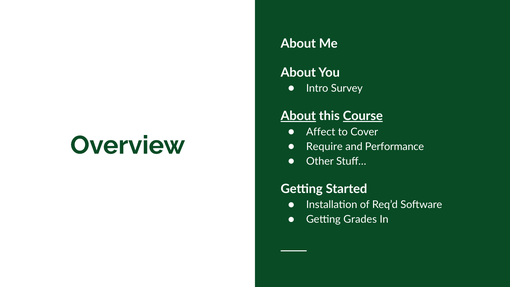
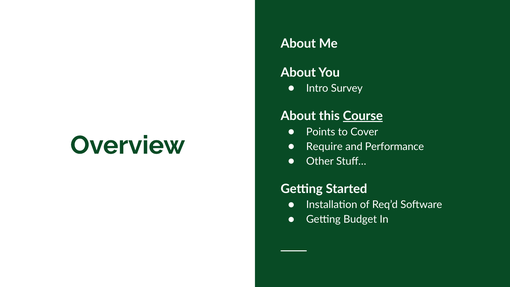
About underline: present -> none (298, 116)
Affect: Affect -> Points (321, 132)
Grades: Grades -> Budget (360, 219)
